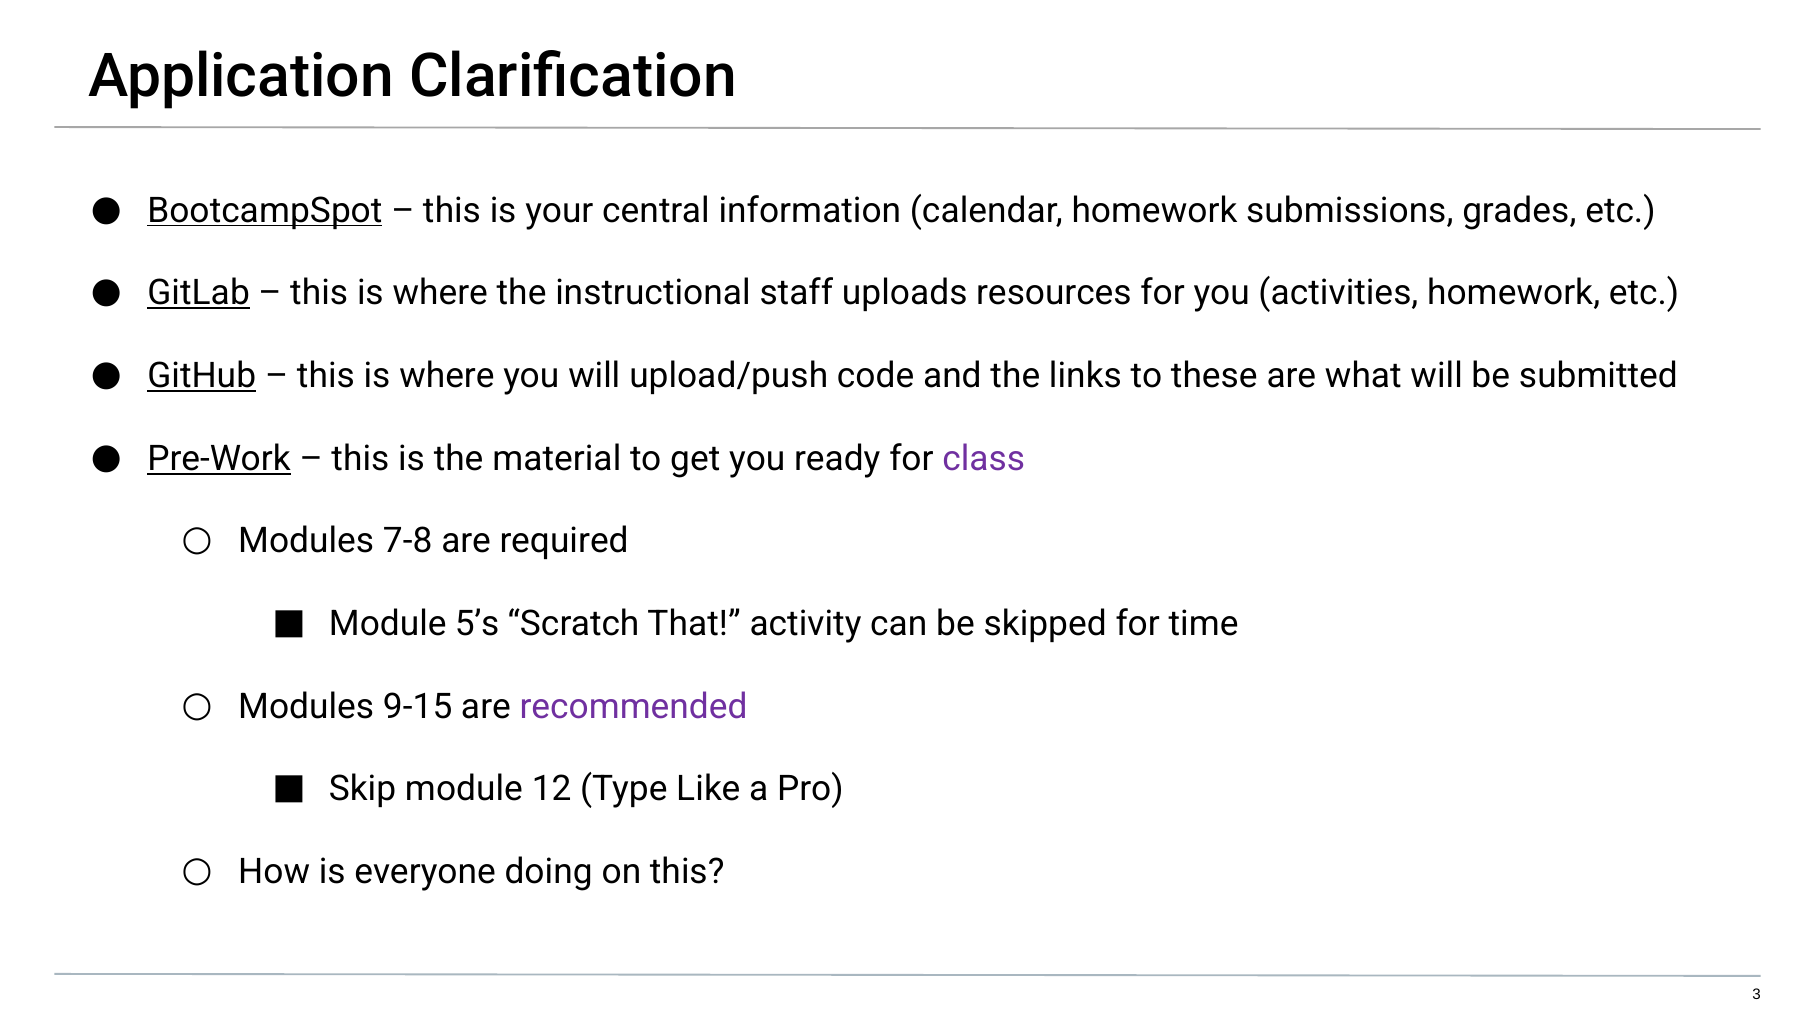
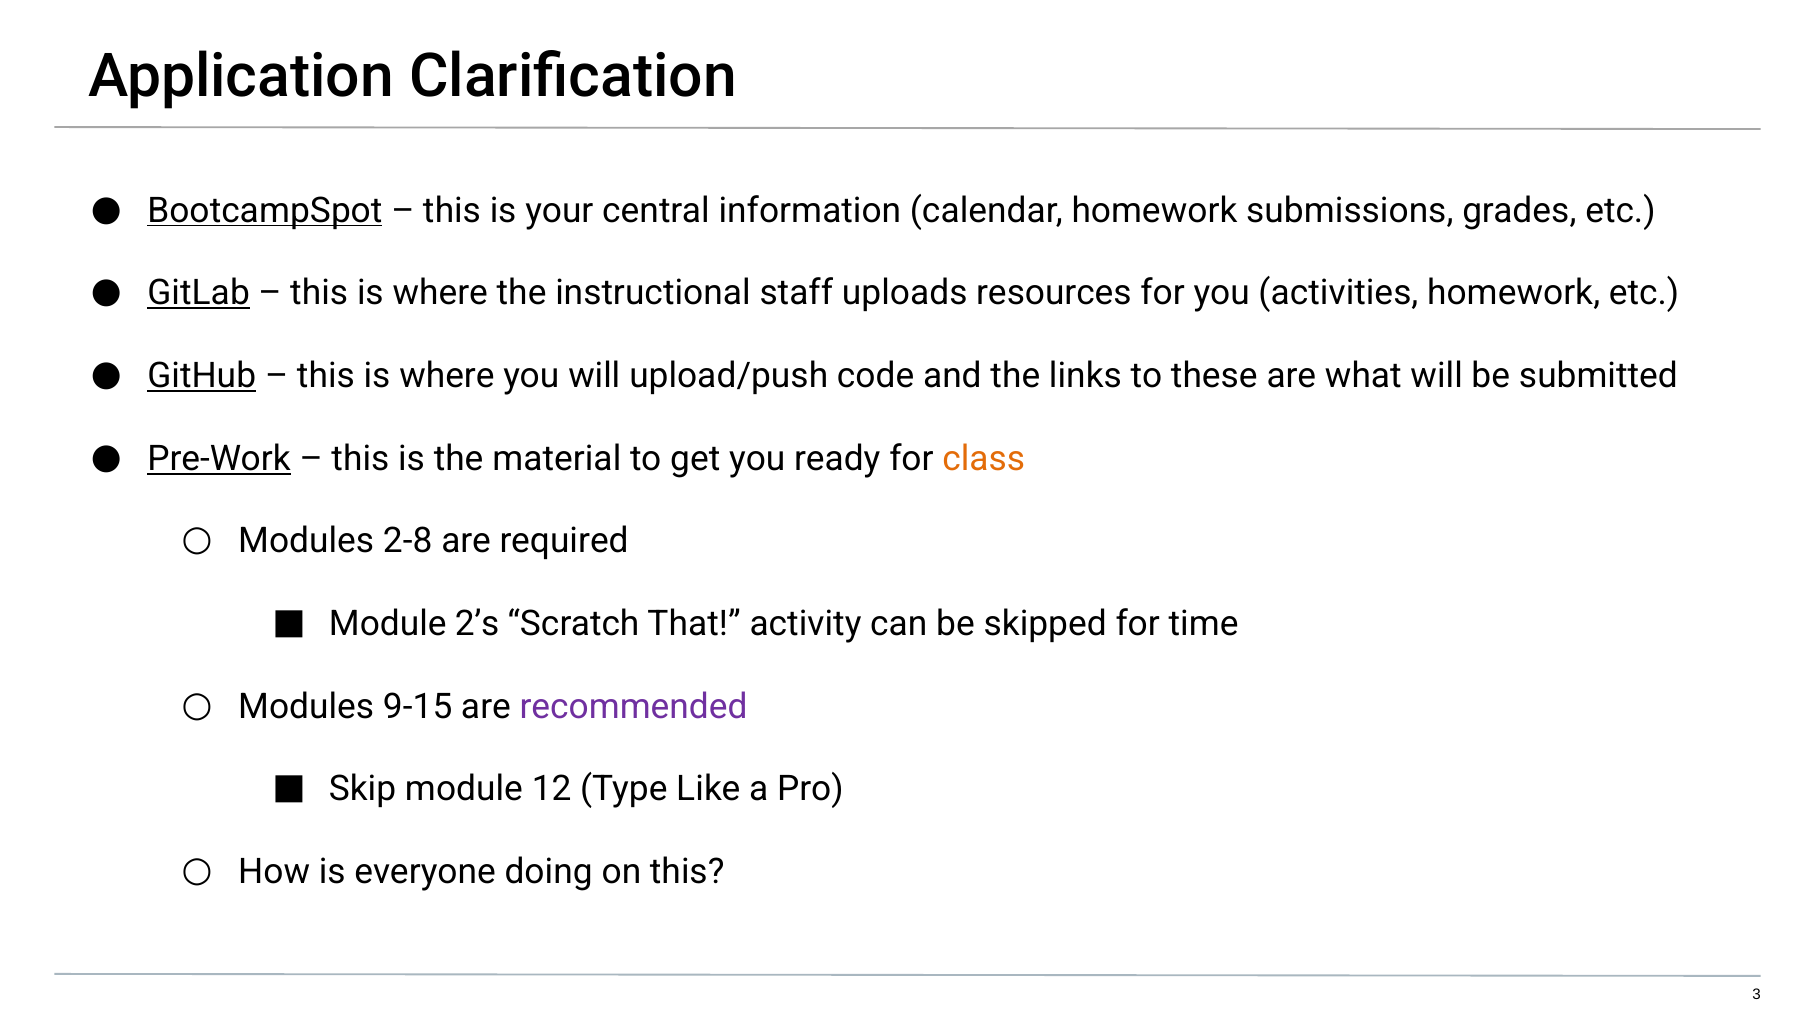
class colour: purple -> orange (984, 458)
7-8: 7-8 -> 2-8 (408, 541)
5’s: 5’s -> 2’s (477, 624)
